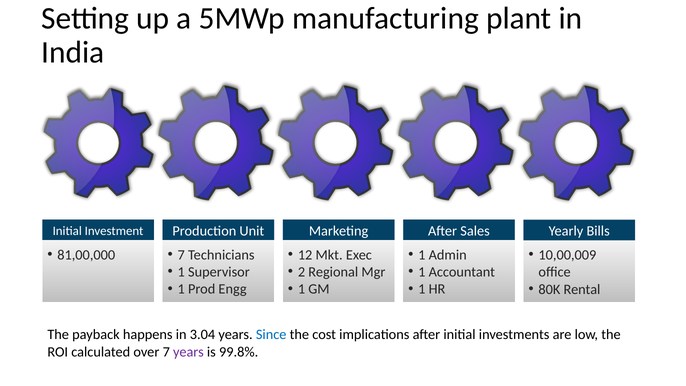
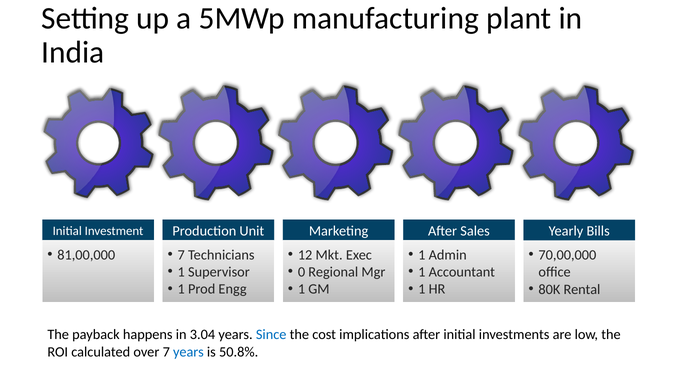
10,00,009: 10,00,009 -> 70,00,000 (567, 255)
2: 2 -> 0 (301, 272)
years colour: purple -> blue (188, 352)
99.8%: 99.8% -> 50.8% (239, 352)
